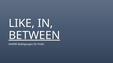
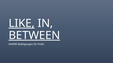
LIKE underline: none -> present (22, 23)
